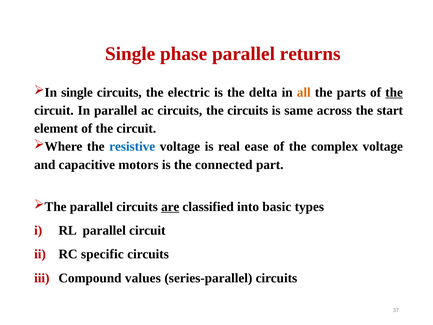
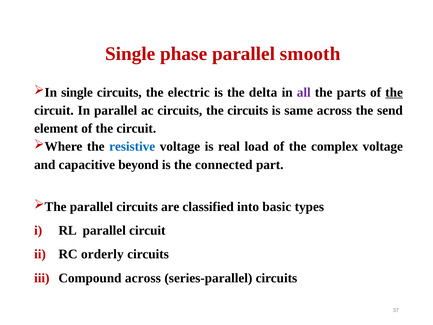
returns: returns -> smooth (310, 54)
all colour: orange -> purple (304, 92)
start: start -> send (390, 110)
ease: ease -> load (257, 147)
motors: motors -> beyond (139, 165)
are underline: present -> none (170, 206)
specific: specific -> orderly (102, 254)
Compound values: values -> across (143, 278)
